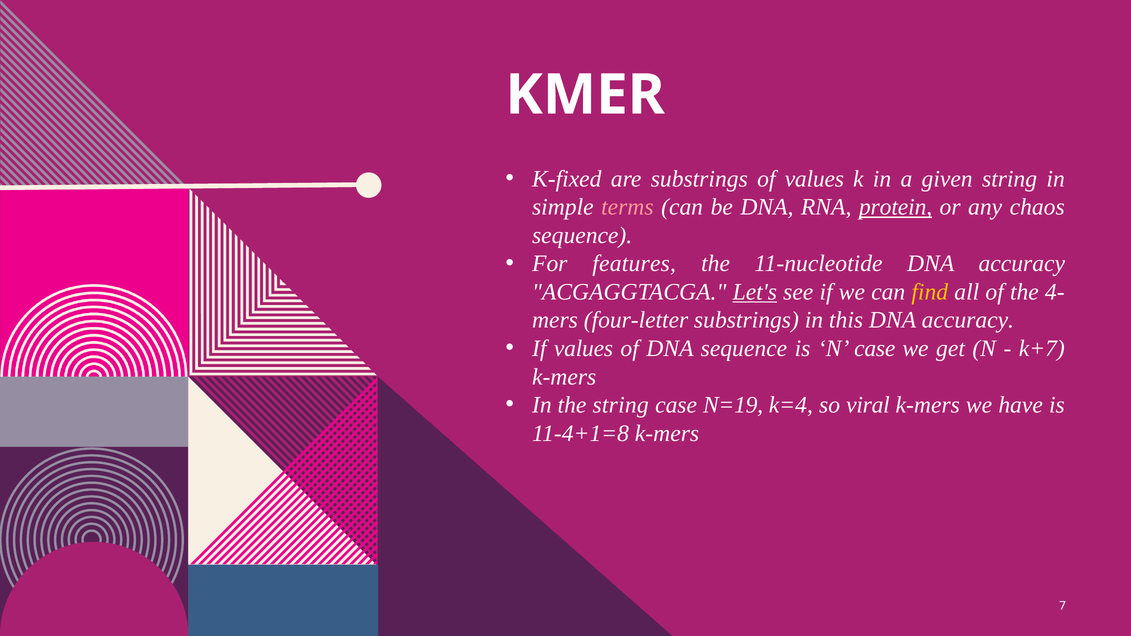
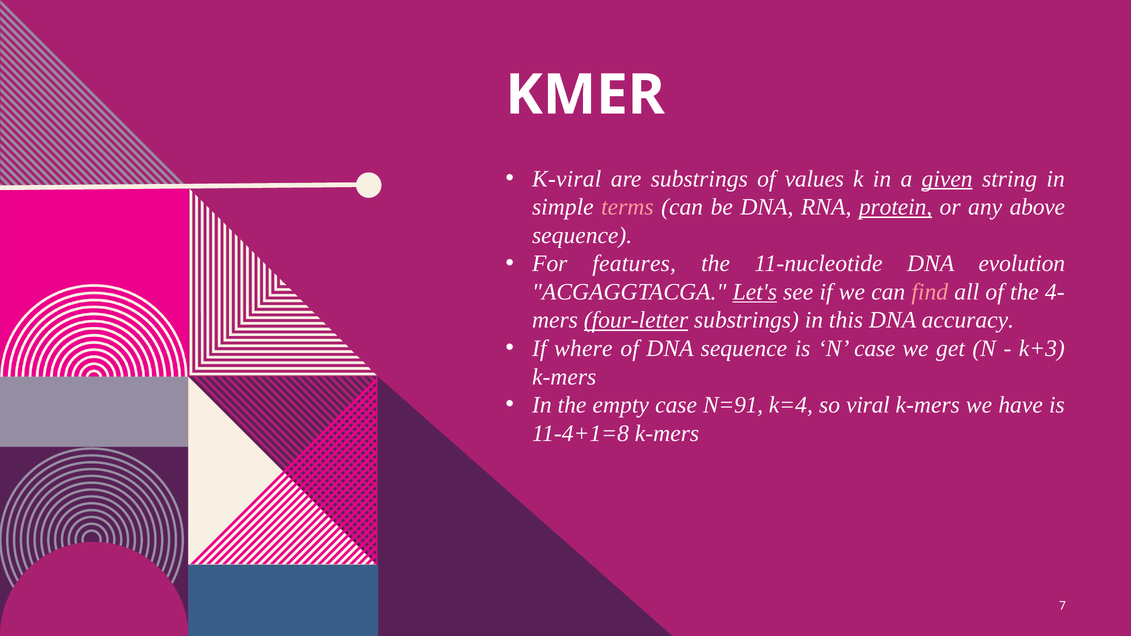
K-fixed: K-fixed -> K-viral (567, 179)
given underline: none -> present (947, 179)
chaos: chaos -> above (1037, 207)
11-nucleotide DNA accuracy: accuracy -> evolution (1022, 264)
find colour: yellow -> pink (930, 292)
four-letter underline: none -> present (636, 320)
If values: values -> where (583, 349)
k+7: k+7 -> k+3 (1042, 349)
the string: string -> empty (621, 405)
N=19: N=19 -> N=91 (733, 405)
